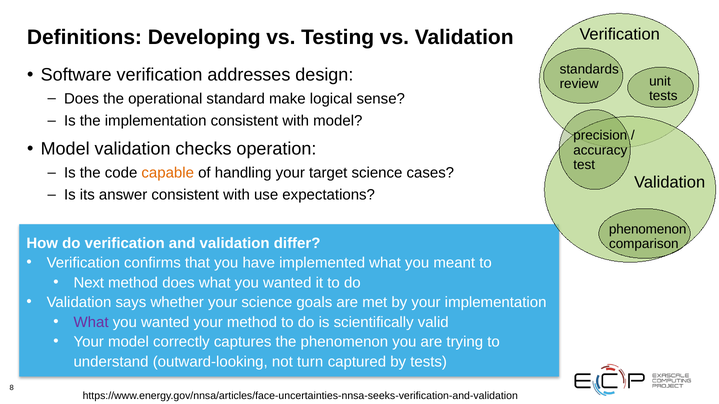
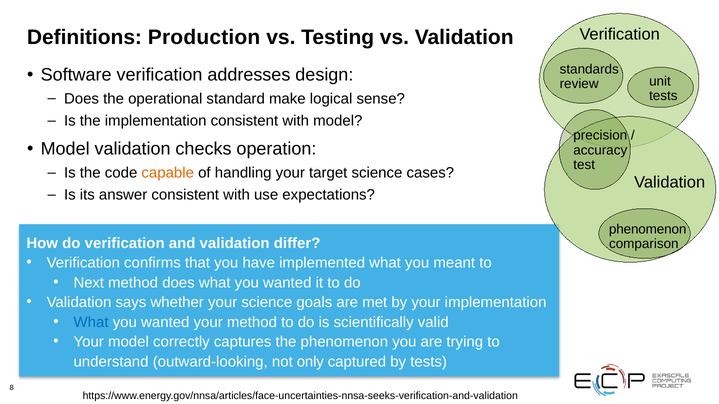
Developing: Developing -> Production (204, 37)
What colour: purple -> blue (91, 323)
turn: turn -> only (310, 362)
